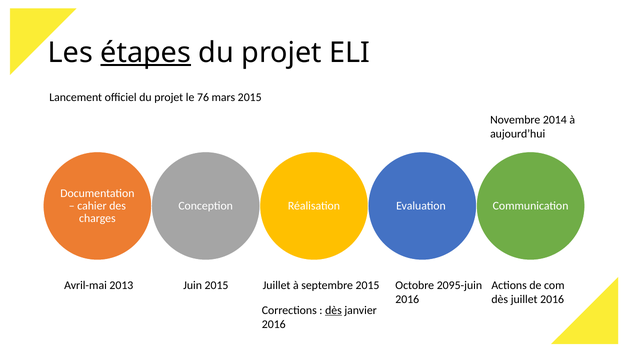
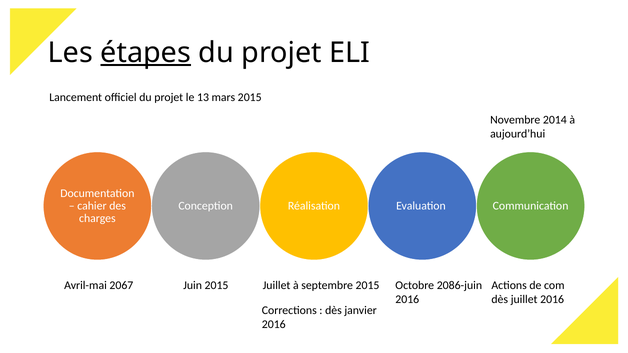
76: 76 -> 13 (203, 97)
2013: 2013 -> 2067 (121, 286)
2095-juin: 2095-juin -> 2086-juin (459, 286)
dès underline: present -> none (333, 311)
